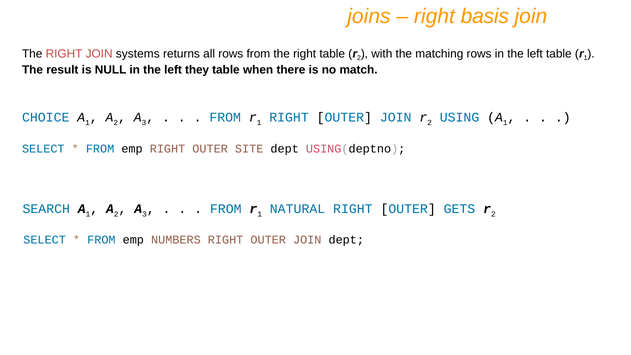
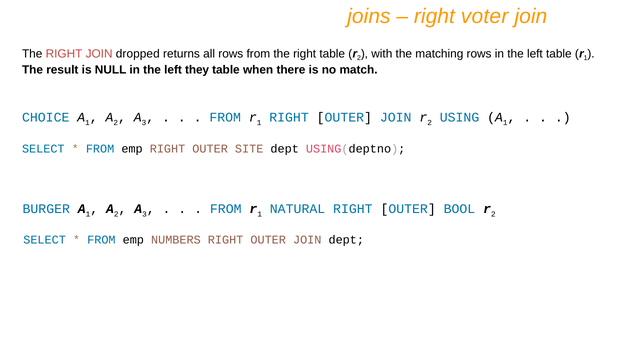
basis: basis -> voter (485, 16)
systems: systems -> dropped (138, 54)
SEARCH: SEARCH -> BURGER (46, 209)
GETS: GETS -> BOOL (459, 209)
